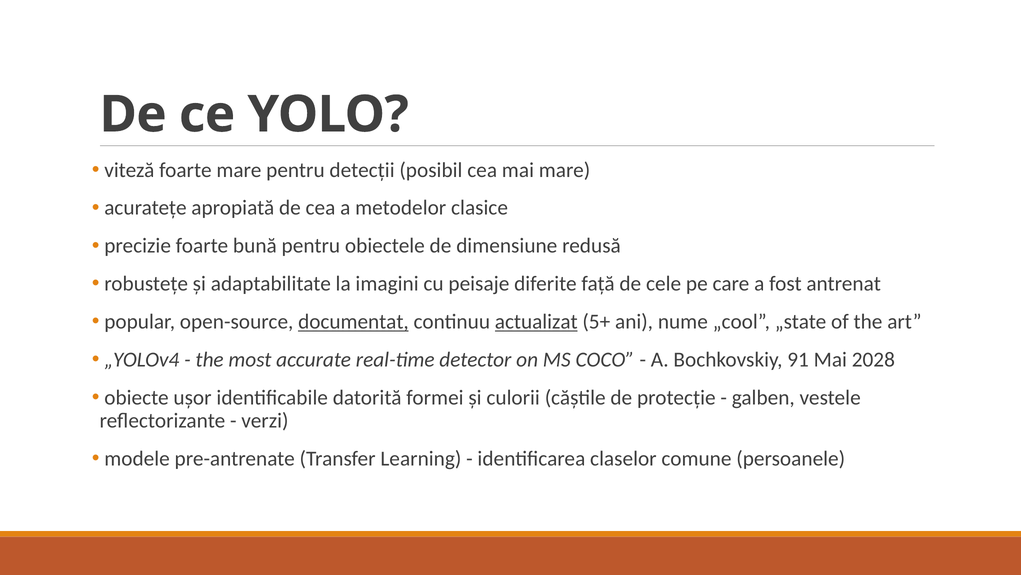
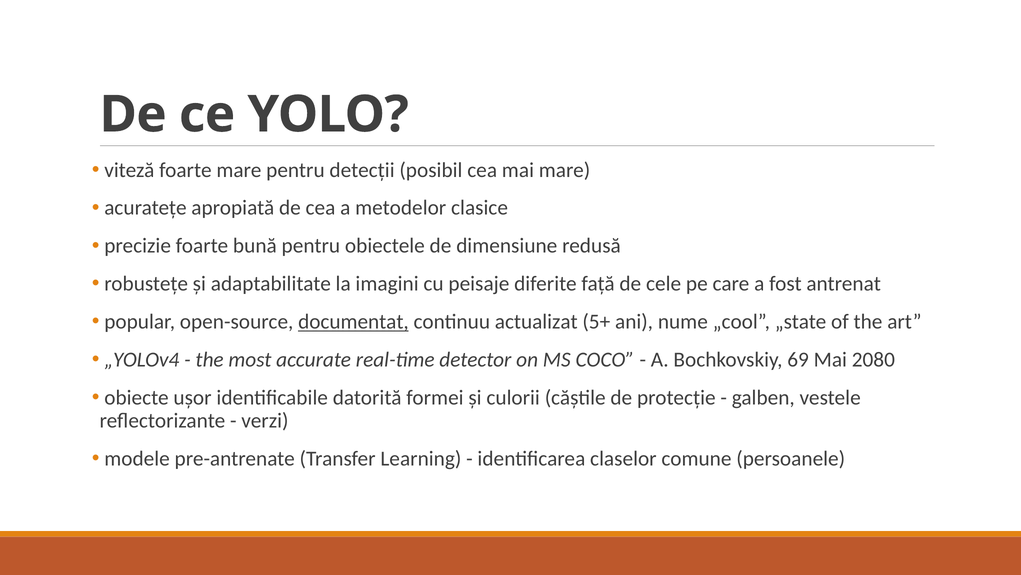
actualizat underline: present -> none (536, 321)
91: 91 -> 69 (798, 359)
2028: 2028 -> 2080 (873, 359)
